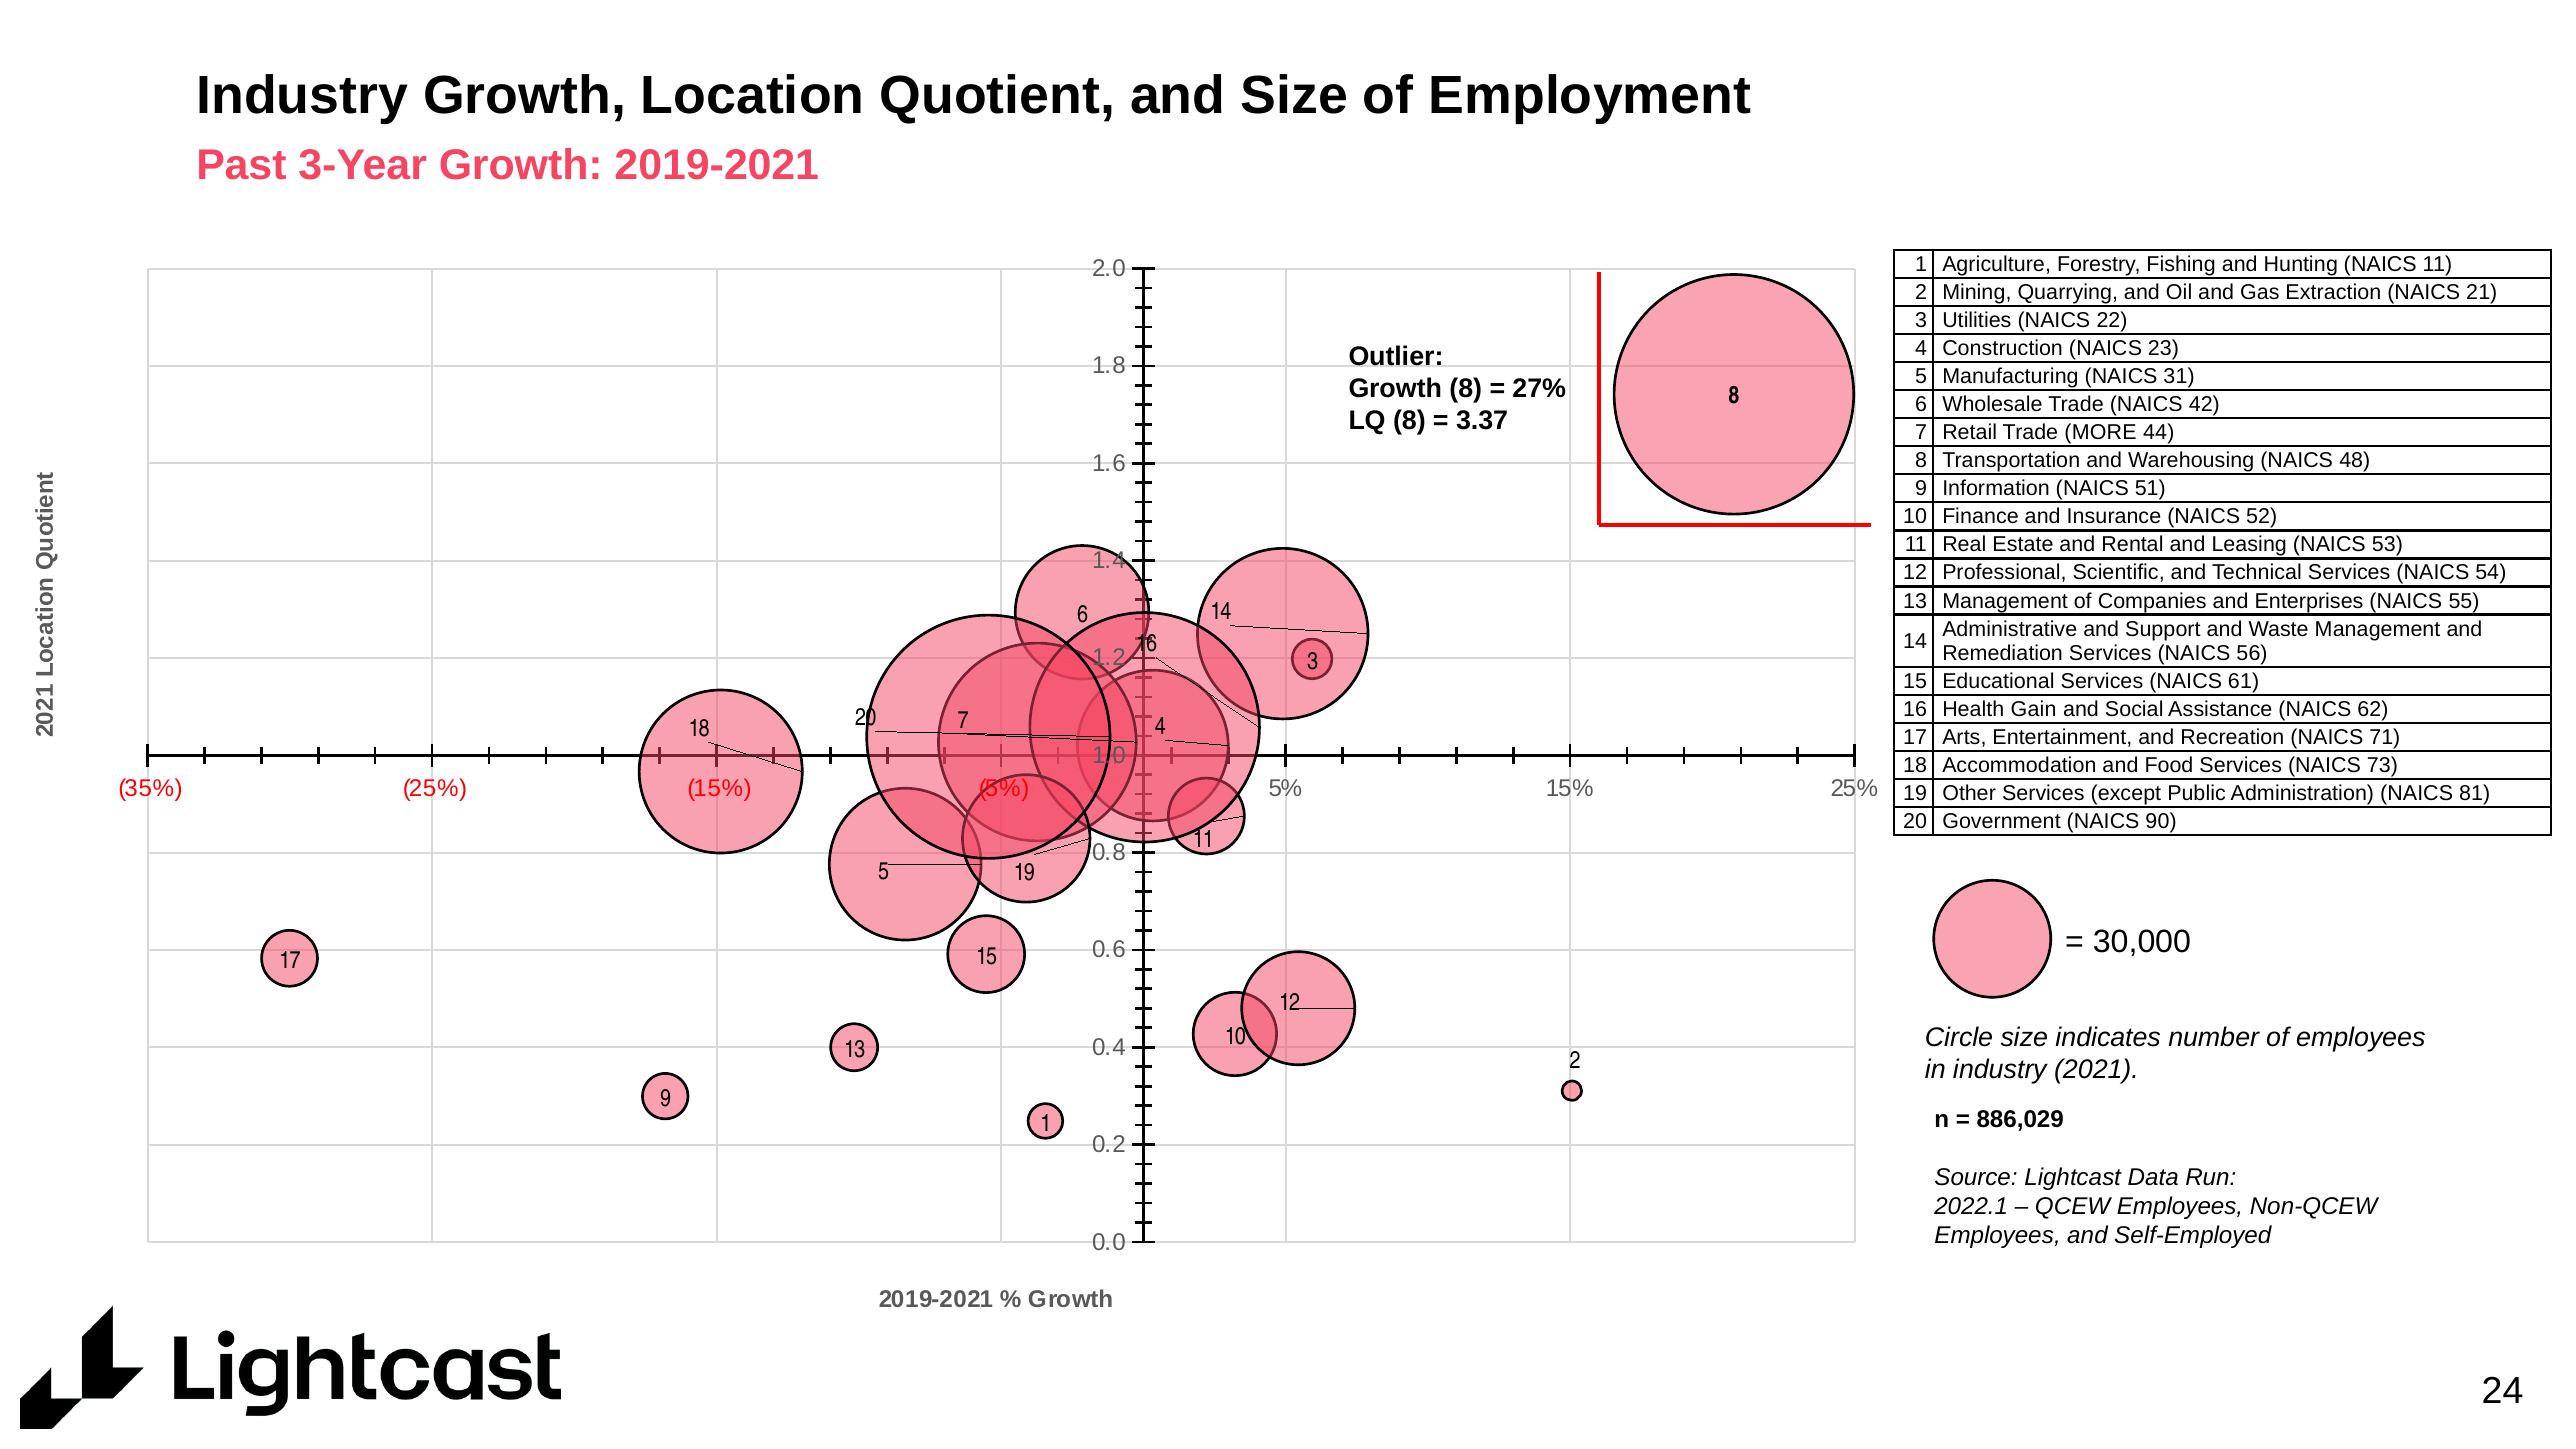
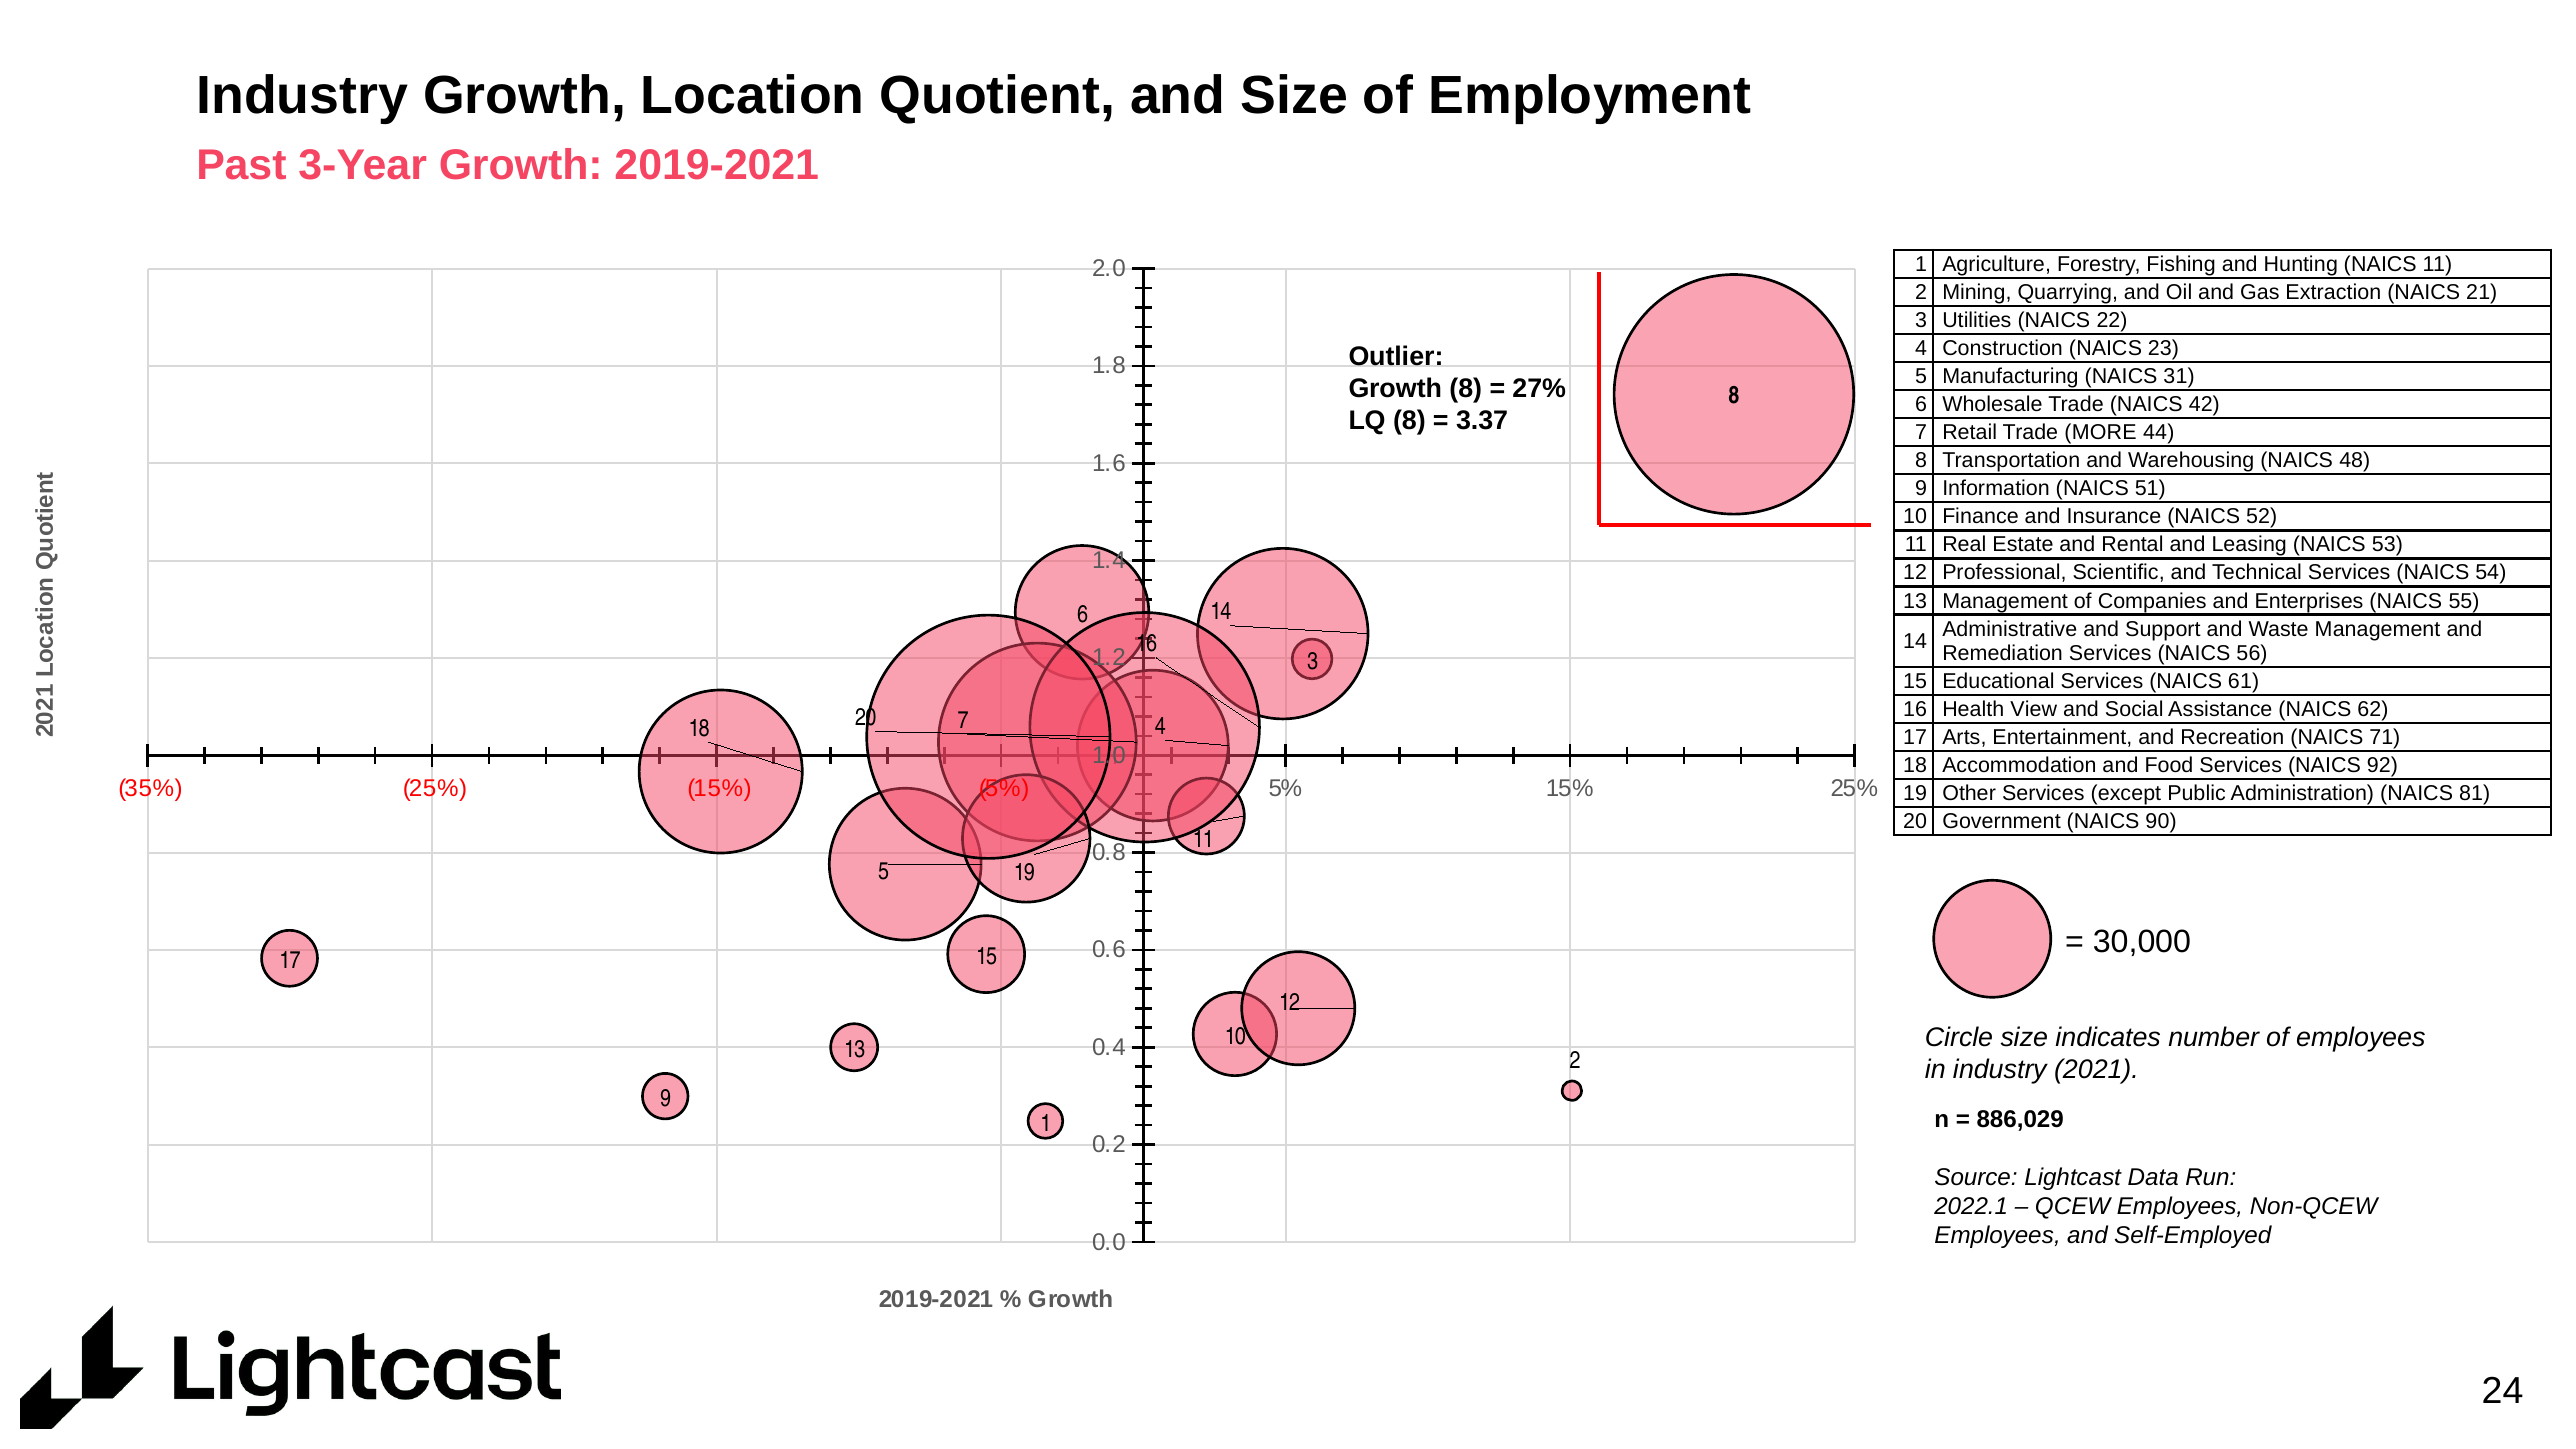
Gain: Gain -> View (2034, 709)
73: 73 -> 92 (2382, 765)
